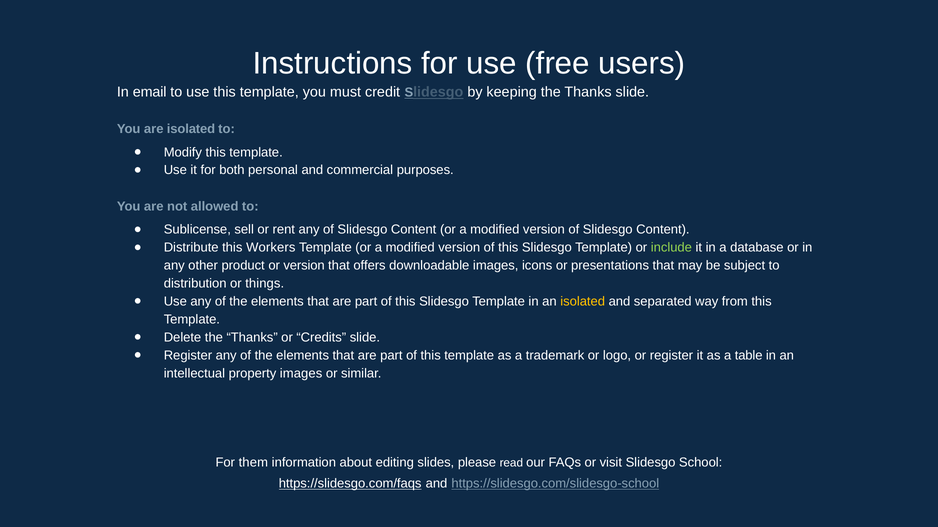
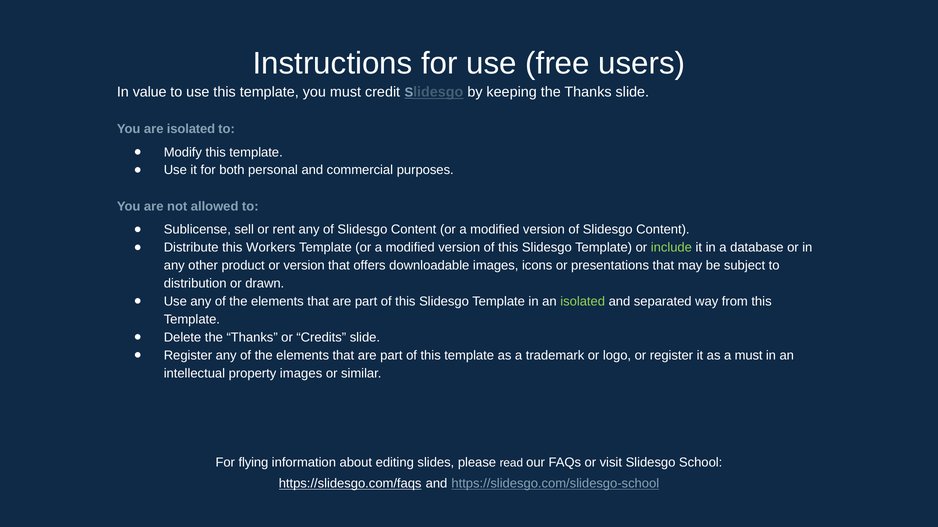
email: email -> value (150, 92)
things: things -> drawn (265, 284)
isolated colour: yellow -> light green (583, 302)
a table: table -> must (749, 356)
them: them -> flying (253, 463)
